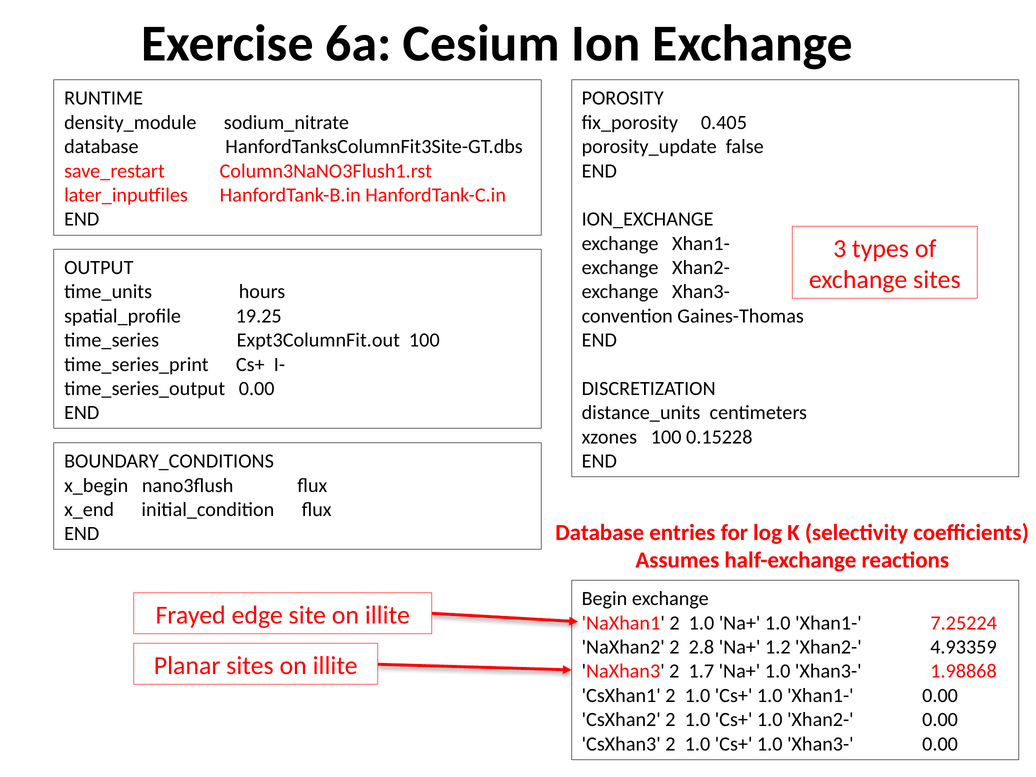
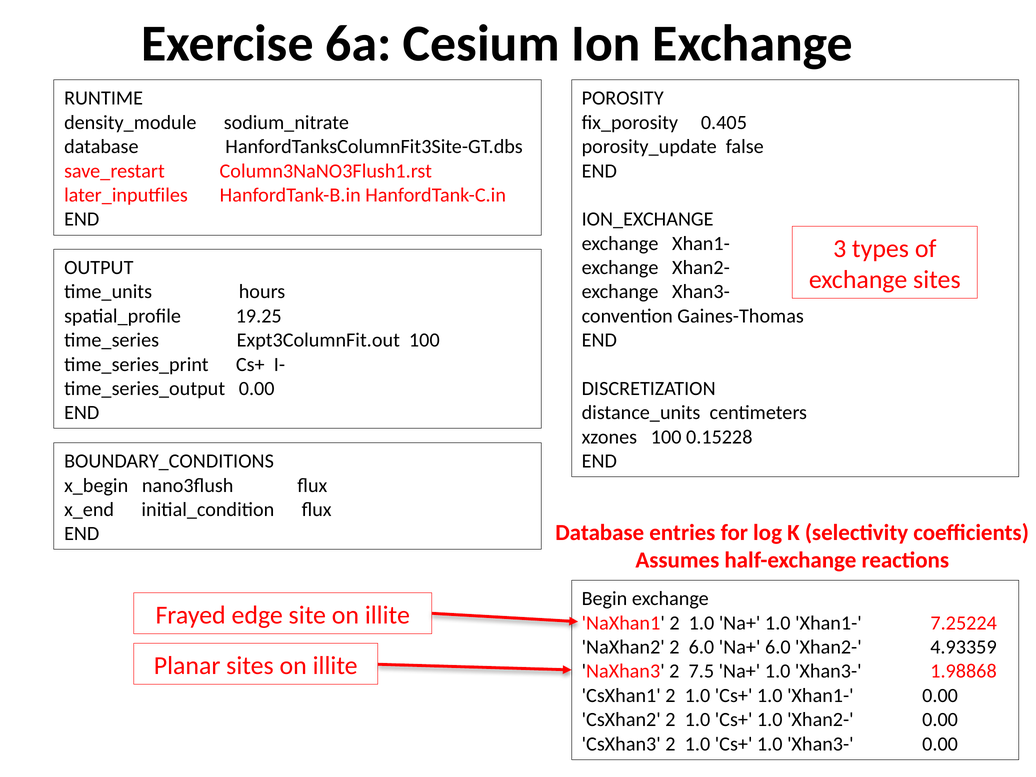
2 2.8: 2.8 -> 6.0 (701, 647)
Na+ 1.2: 1.2 -> 6.0 (778, 647)
1.7: 1.7 -> 7.5 (701, 671)
